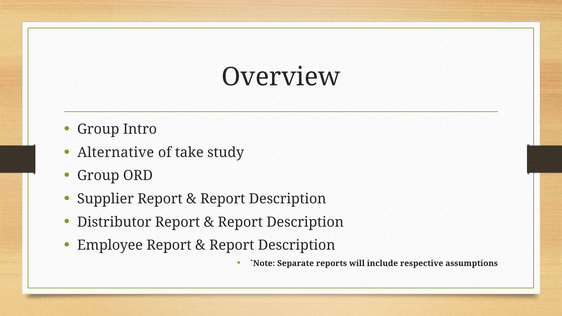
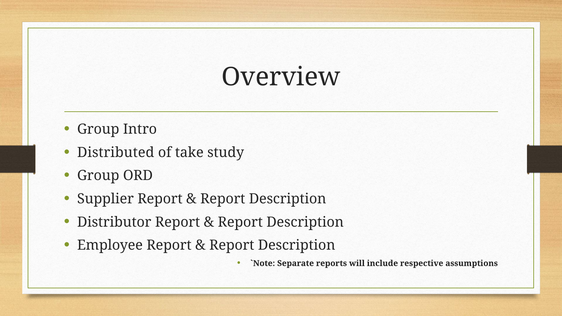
Alternative: Alternative -> Distributed (116, 153)
